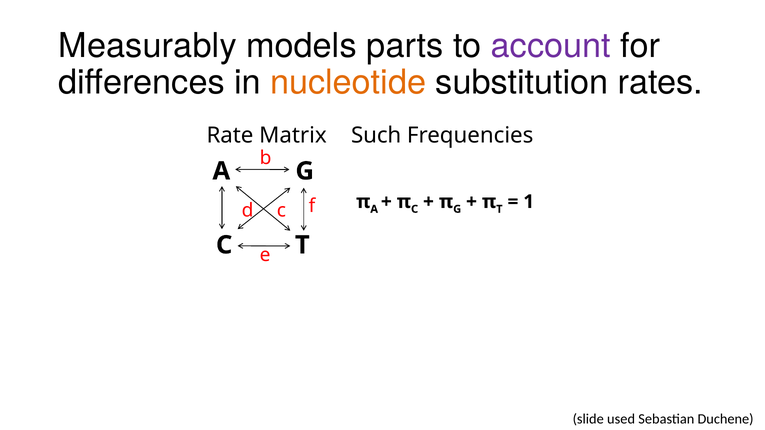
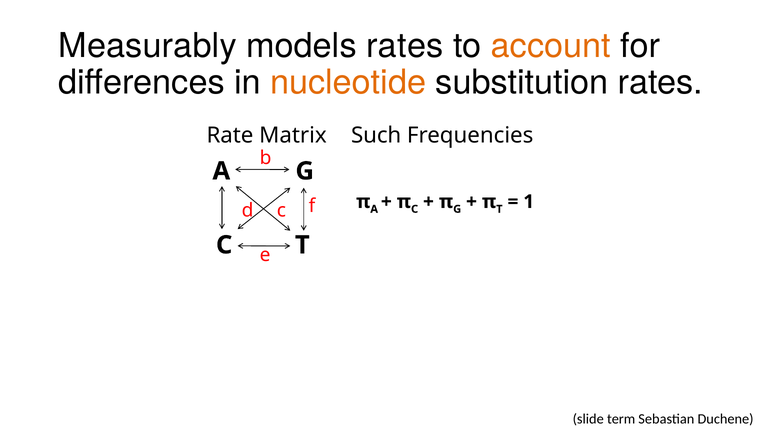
models parts: parts -> rates (405, 46)
account colour: purple -> orange (551, 46)
used: used -> term (621, 420)
